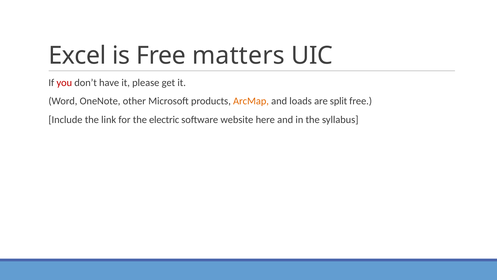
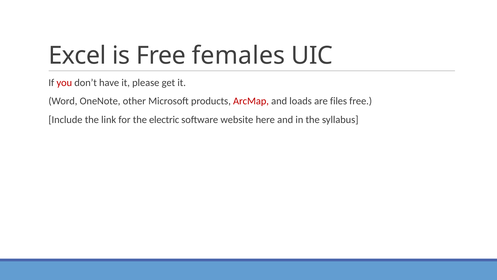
matters: matters -> females (239, 56)
ArcMap colour: orange -> red (251, 101)
split: split -> files (339, 101)
